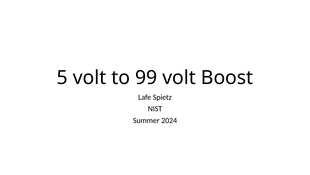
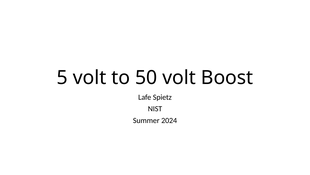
99: 99 -> 50 (146, 77)
